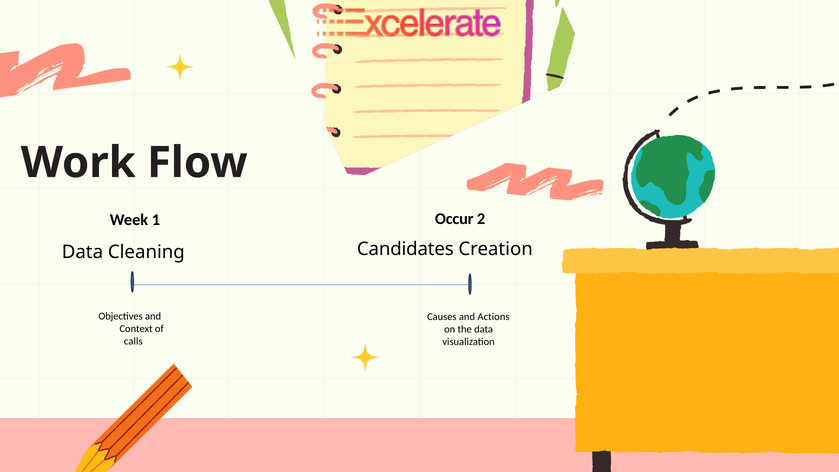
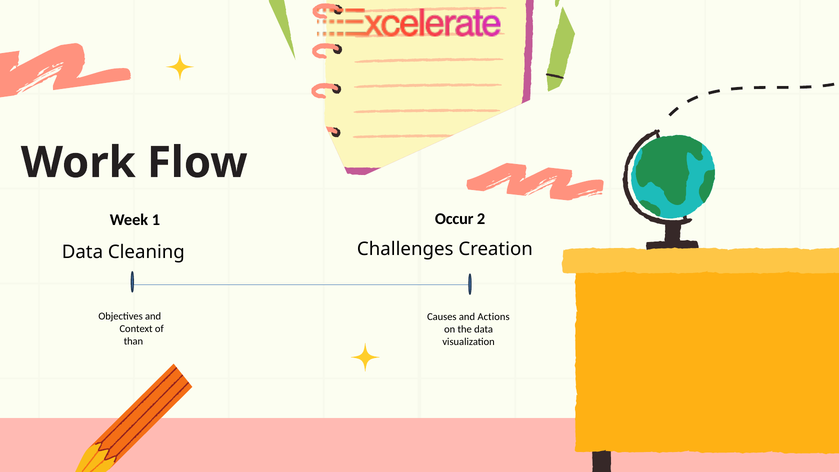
Candidates: Candidates -> Challenges (405, 249)
calls: calls -> than (133, 341)
